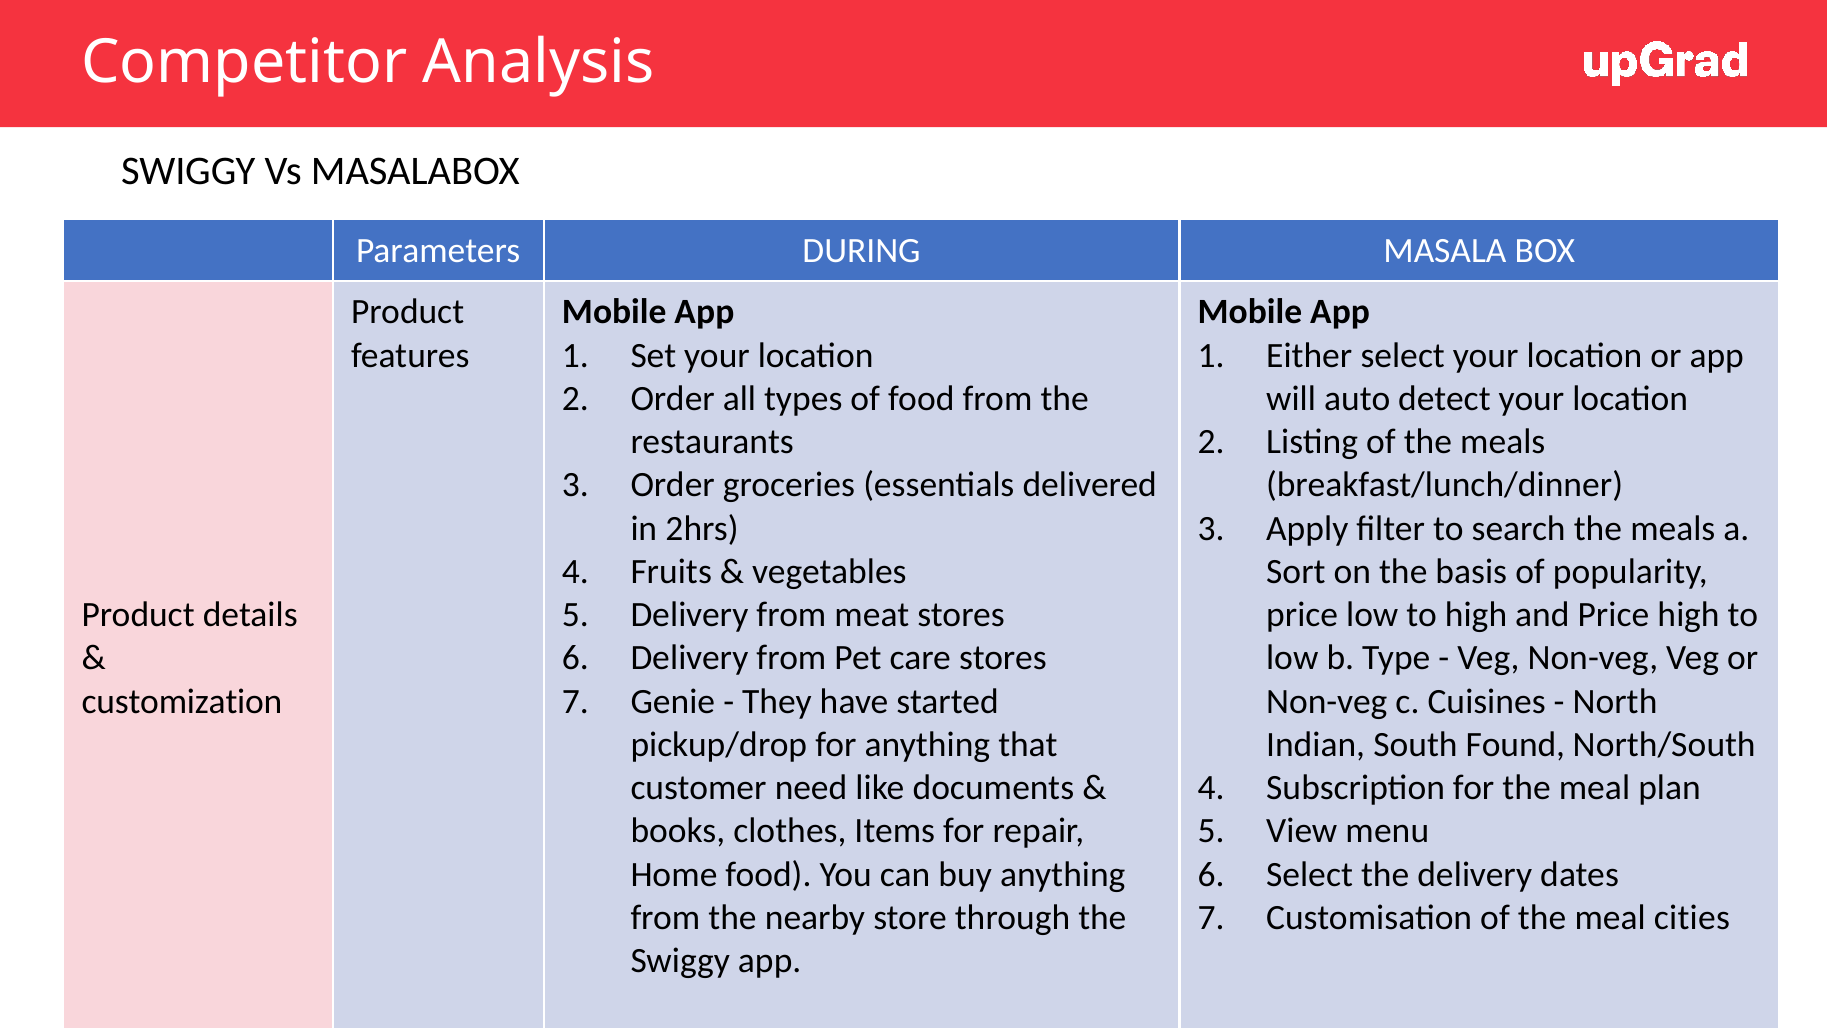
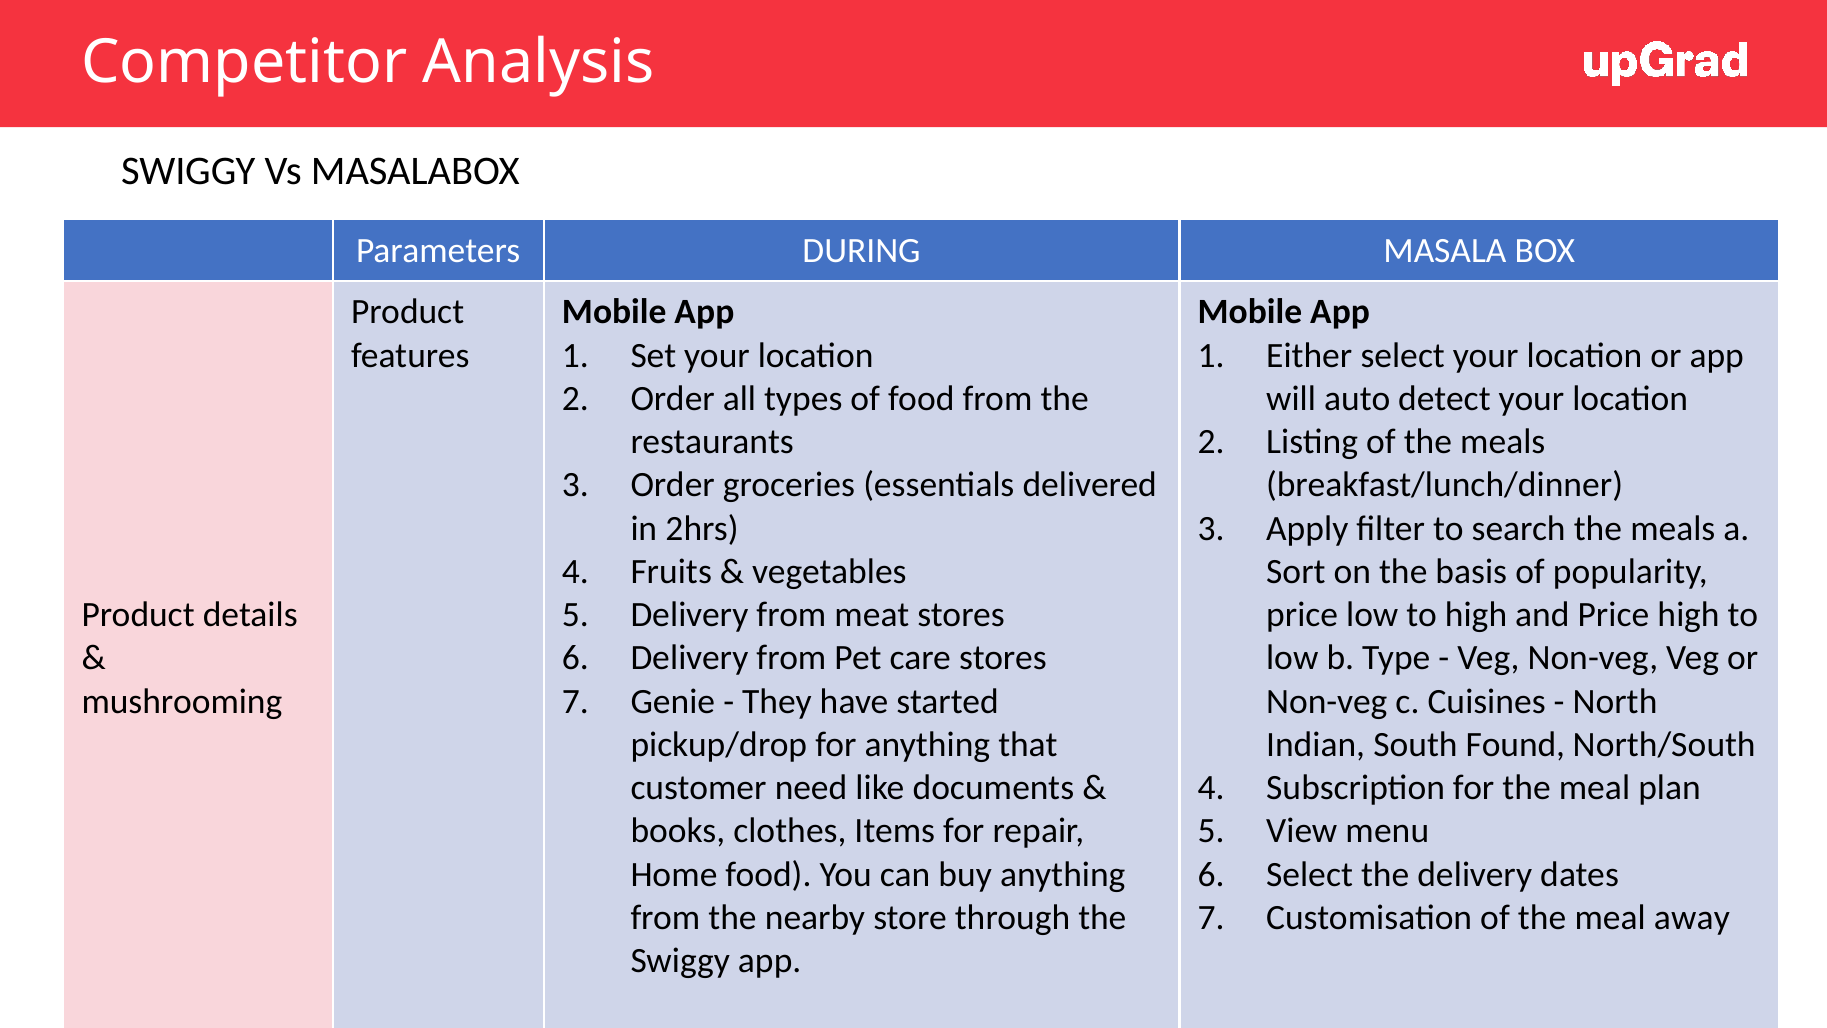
customization: customization -> mushrooming (182, 701)
cities: cities -> away (1692, 917)
